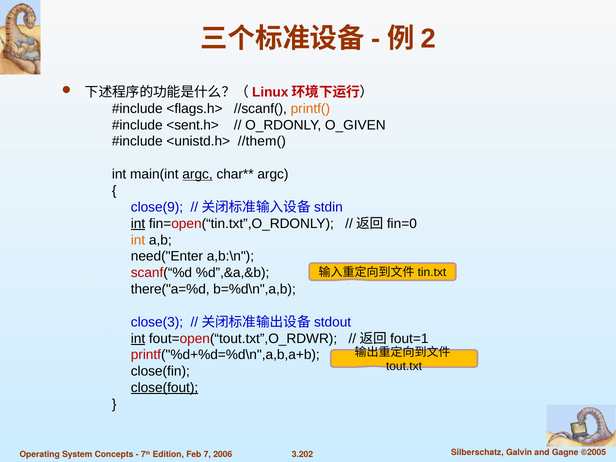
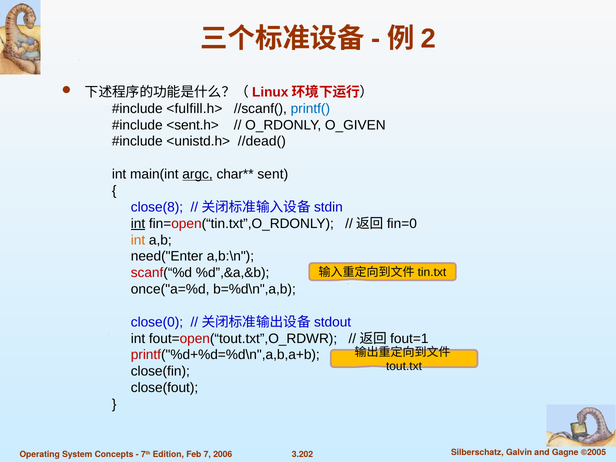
<flags.h>: <flags.h> -> <fulfill.h> (194, 109)
printf( colour: orange -> blue (310, 109)
//them(: //them( -> //dead( (262, 141)
argc: argc -> sent (273, 174)
close(9: close(9 -> close(8 (157, 207)
there("a=%d: there("a=%d -> once("a=%d (170, 289)
close(3: close(3 -> close(0 (157, 322)
int underline: present -> none (138, 339)
close(fout underline: present -> none (165, 388)
